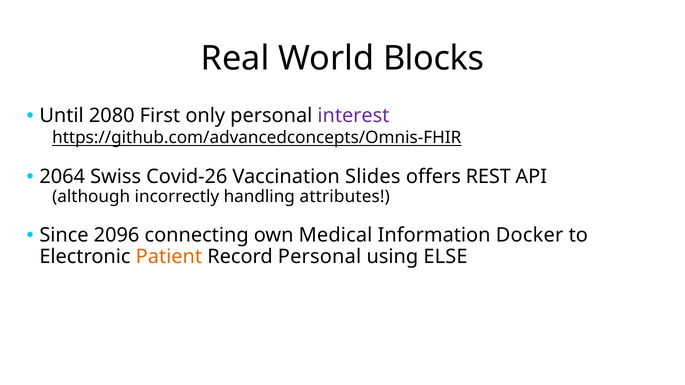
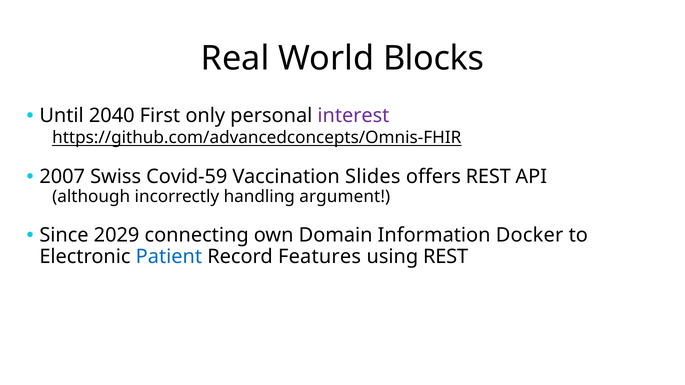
2080: 2080 -> 2040 (112, 116)
2064: 2064 -> 2007 (62, 177)
Covid-26: Covid-26 -> Covid-59 (187, 177)
attributes: attributes -> argument (345, 197)
2096: 2096 -> 2029 (117, 235)
Medical: Medical -> Domain (336, 235)
Patient colour: orange -> blue (169, 257)
Record Personal: Personal -> Features (320, 257)
using ELSE: ELSE -> REST (446, 257)
